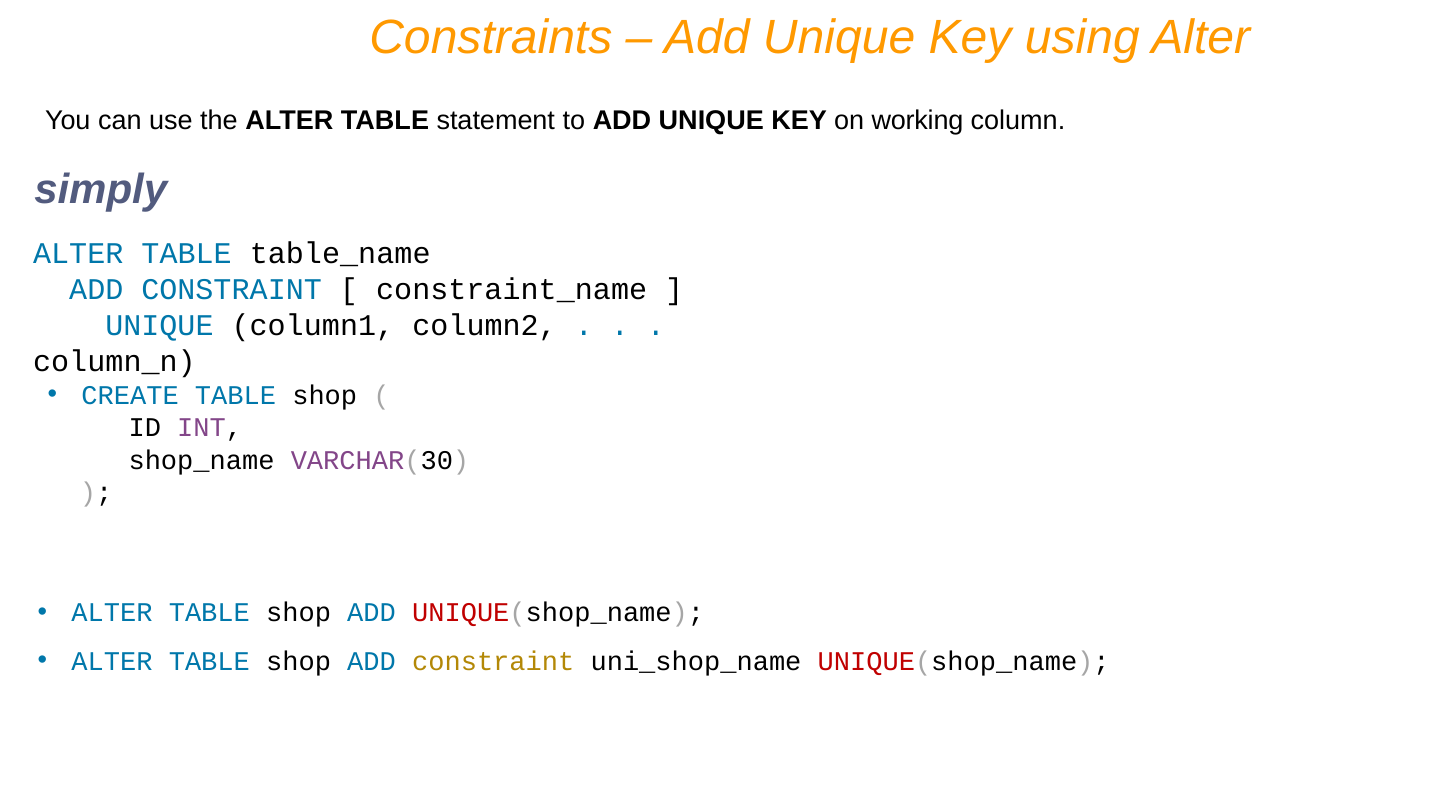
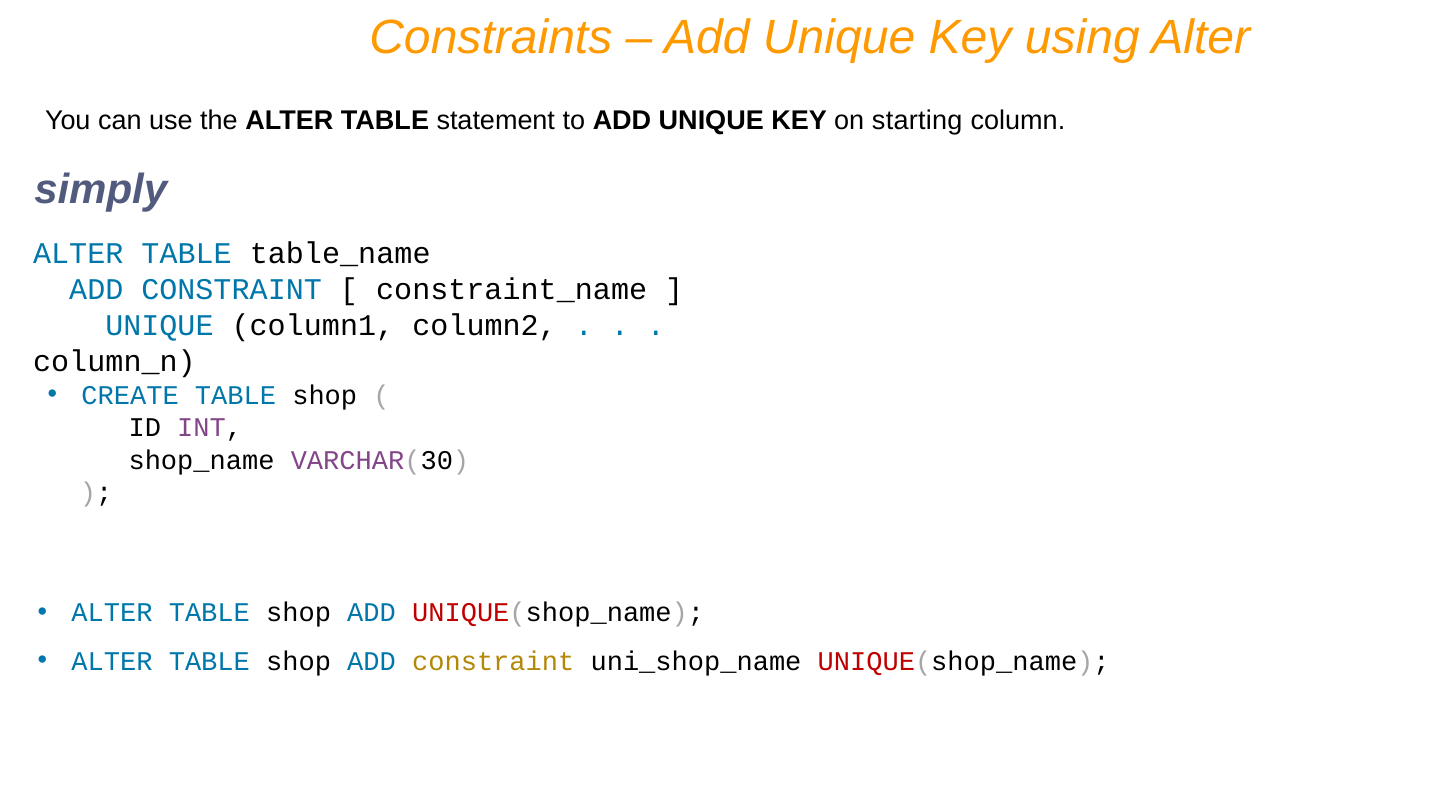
working: working -> starting (917, 120)
